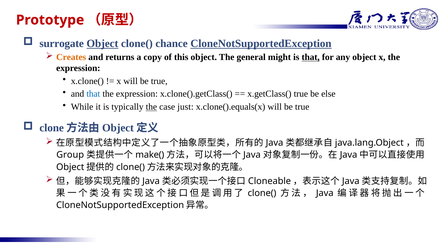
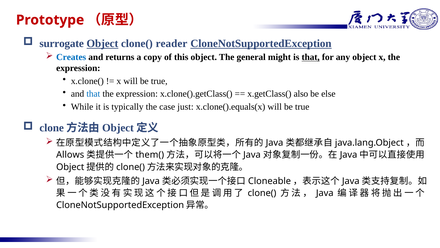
chance: chance -> reader (172, 43)
Creates colour: orange -> blue (71, 57)
x.getClass( true: true -> also (301, 94)
the underline: present -> none (151, 107)
Group: Group -> Allows (70, 155)
make(: make( -> them( (150, 155)
